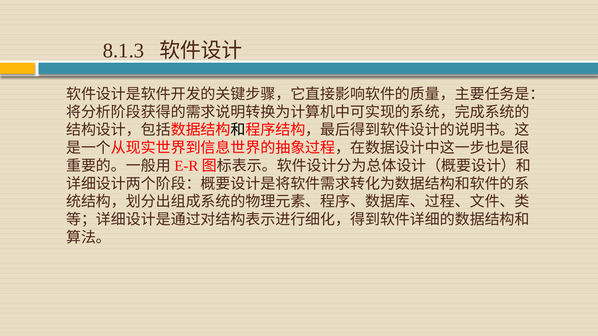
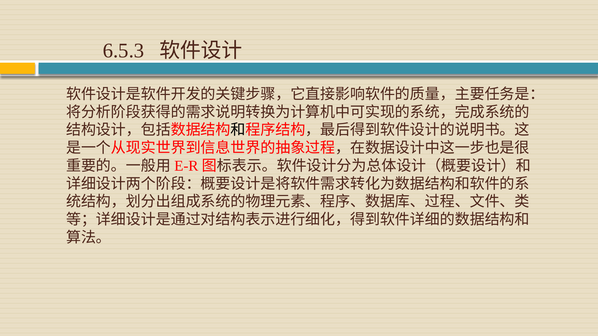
8.1.3: 8.1.3 -> 6.5.3 (124, 51)
